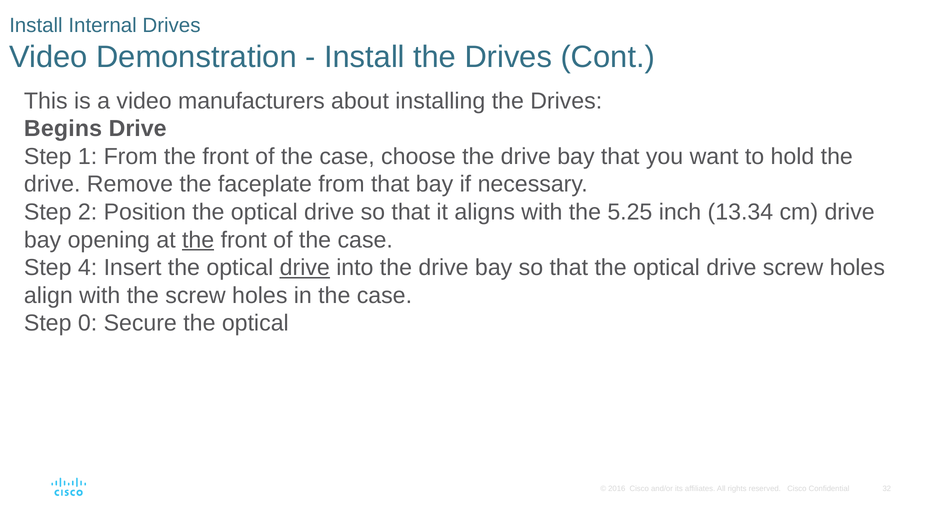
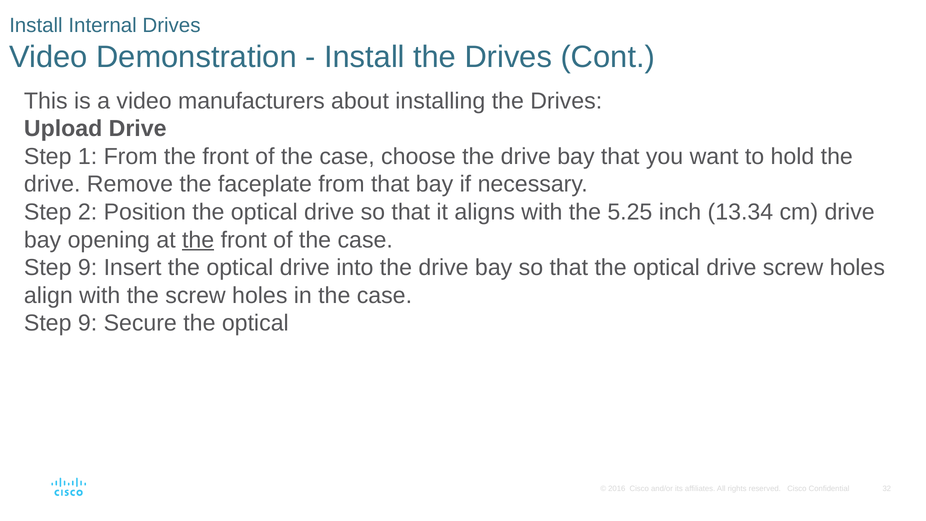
Begins: Begins -> Upload (63, 129)
4: 4 -> 9 (88, 268)
drive underline: present -> none (305, 268)
0: 0 -> 9 (88, 323)
